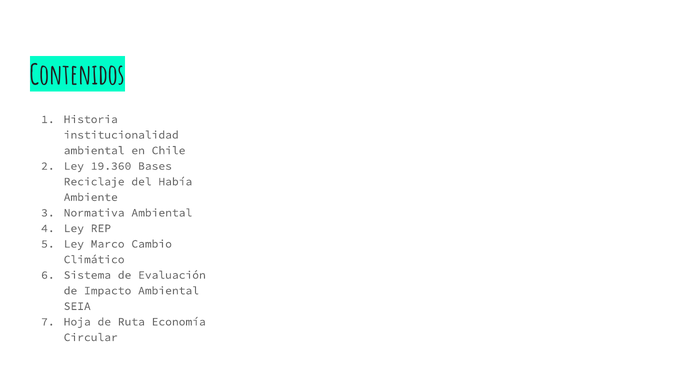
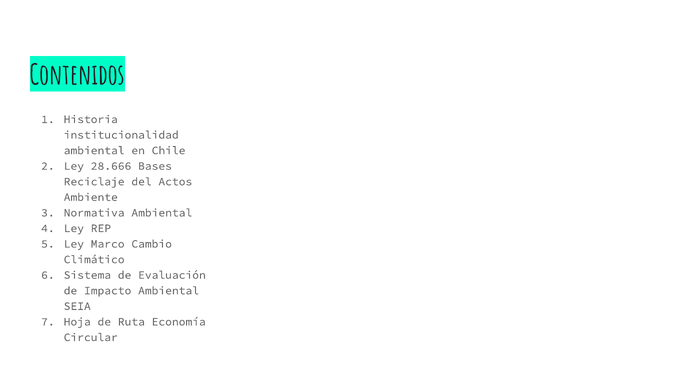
19.360: 19.360 -> 28.666 (111, 166)
Había: Había -> Actos (175, 181)
